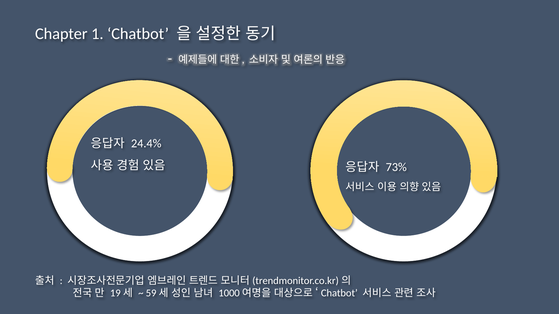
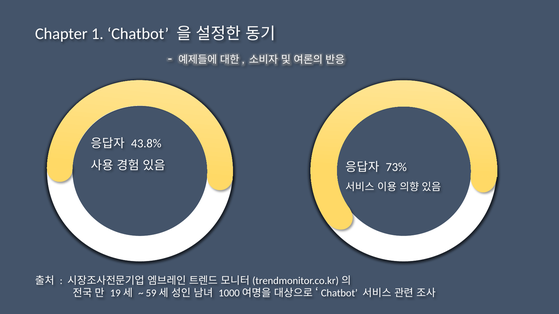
24.4%: 24.4% -> 43.8% (146, 144)
